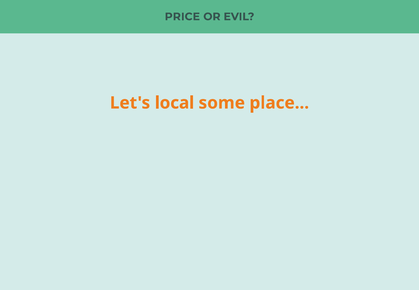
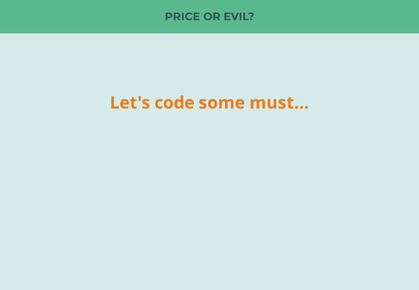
local: local -> code (174, 103)
place: place -> must (279, 103)
